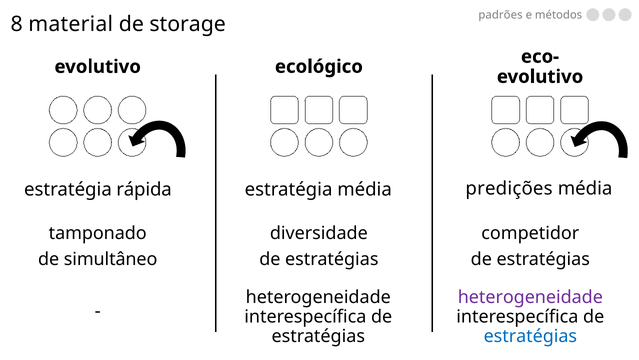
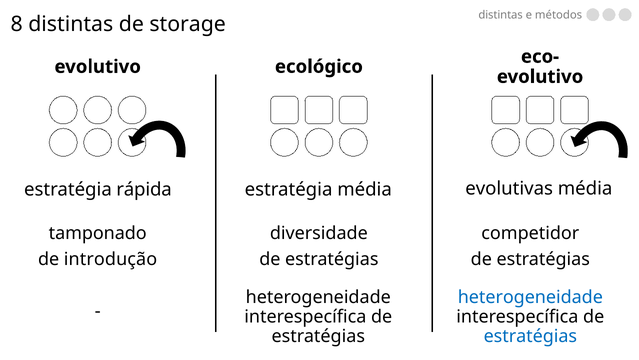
padrões: padrões -> distintas (501, 15)
8 material: material -> distintas (71, 24)
predições: predições -> evolutivas (509, 188)
simultâneo: simultâneo -> introdução (111, 259)
heterogeneidade colour: purple -> blue (530, 297)
